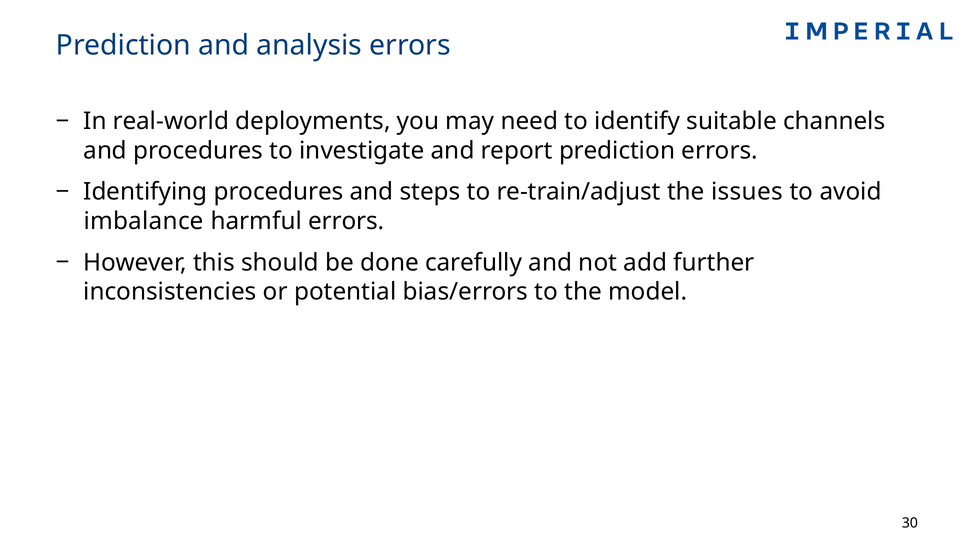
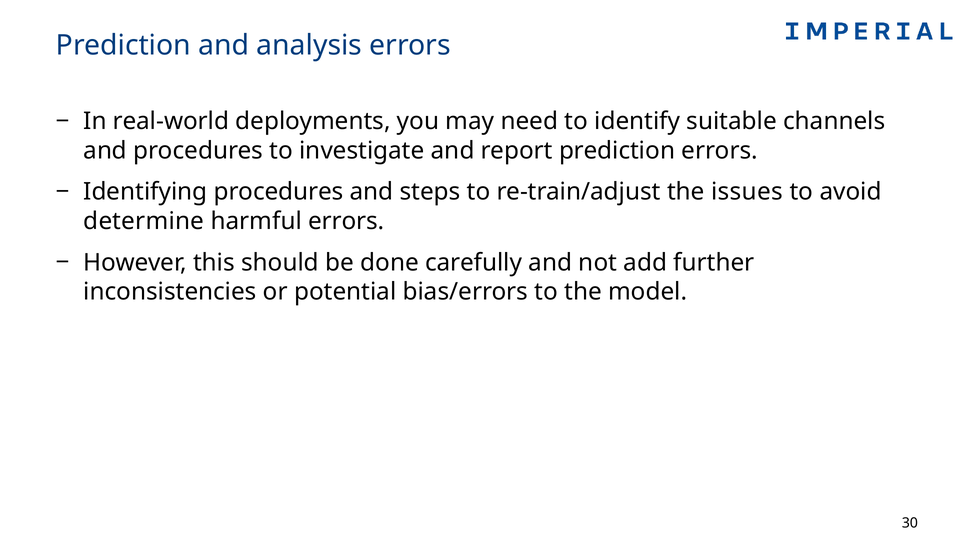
imbalance: imbalance -> determine (144, 221)
